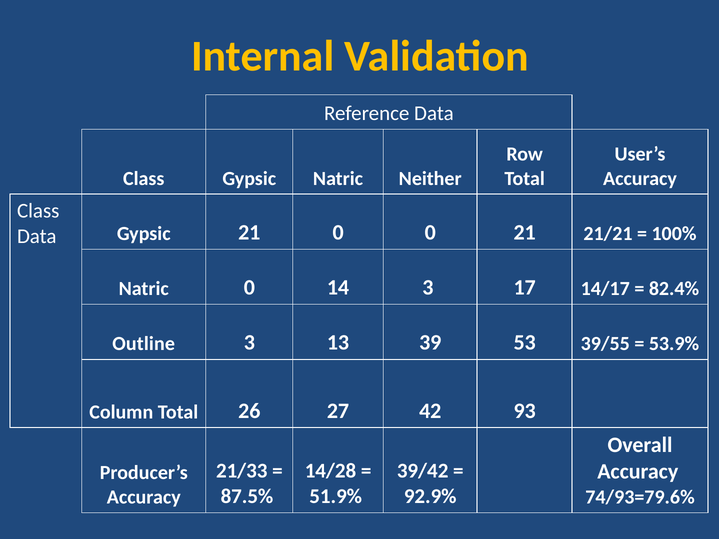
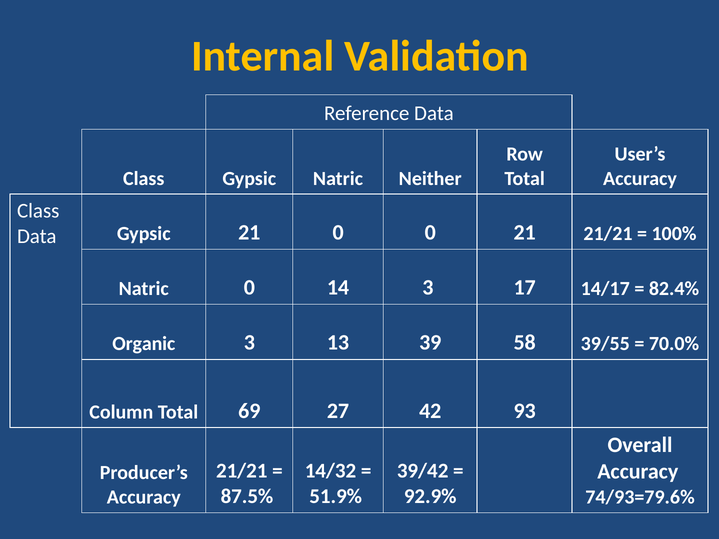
Outline: Outline -> Organic (144, 344)
53: 53 -> 58 (525, 343)
53.9%: 53.9% -> 70.0% (674, 344)
26: 26 -> 69 (249, 411)
21/33: 21/33 -> 21/21 (242, 471)
14/28: 14/28 -> 14/32 (330, 471)
